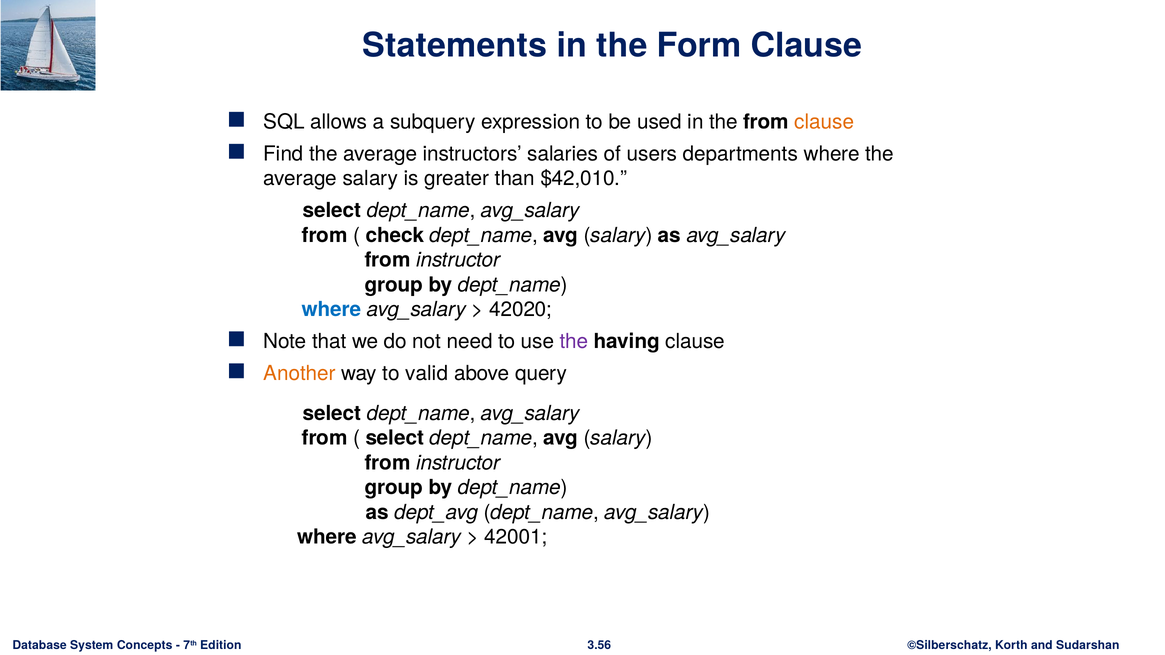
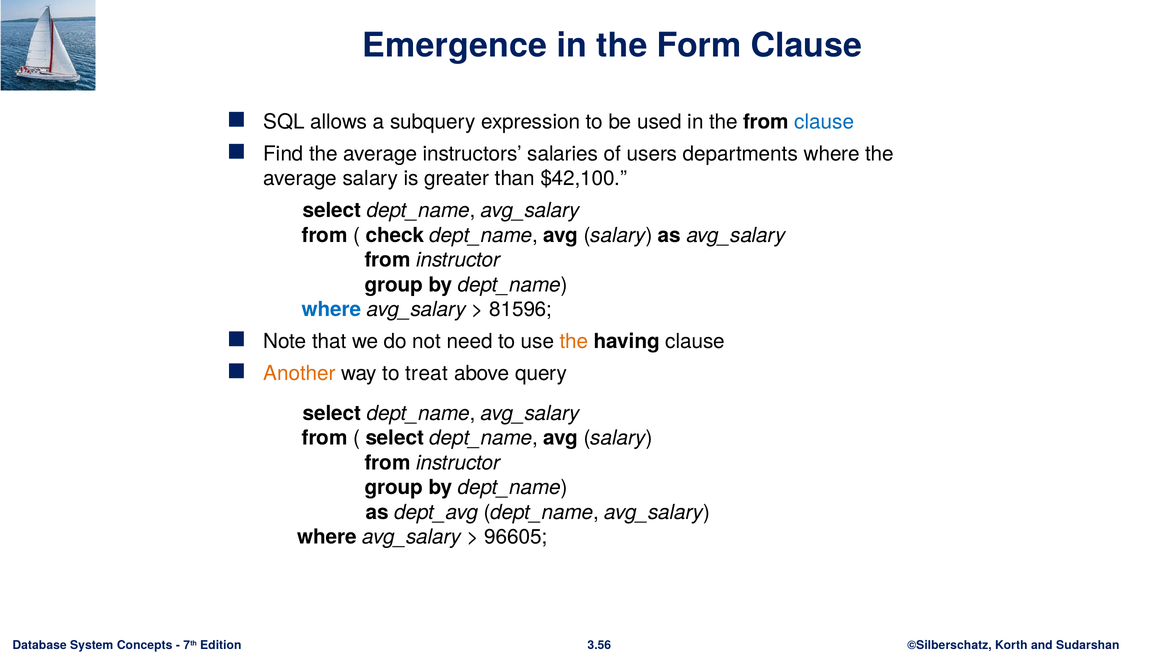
Statements: Statements -> Emergence (455, 46)
clause colour: orange -> blue (824, 122)
$42,010: $42,010 -> $42,100 (584, 179)
42020: 42020 -> 81596 (521, 310)
the colour: purple -> orange (574, 342)
valid: valid -> treat (427, 374)
42001: 42001 -> 96605 (516, 537)
